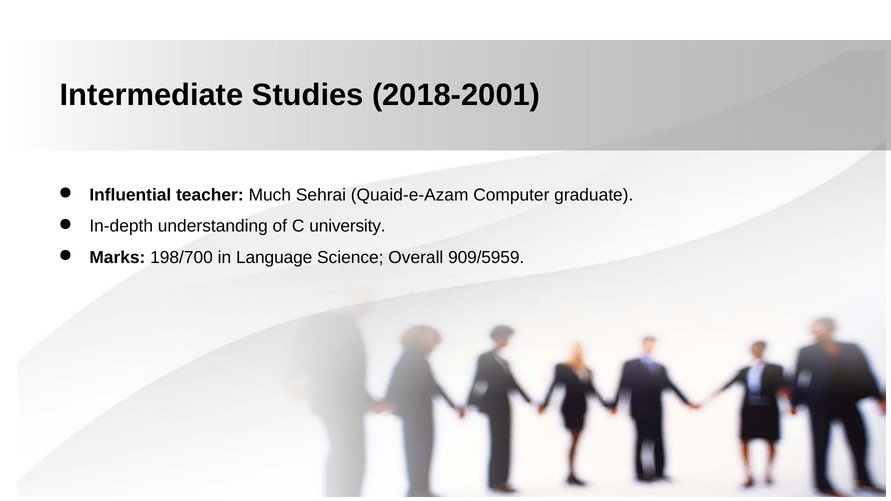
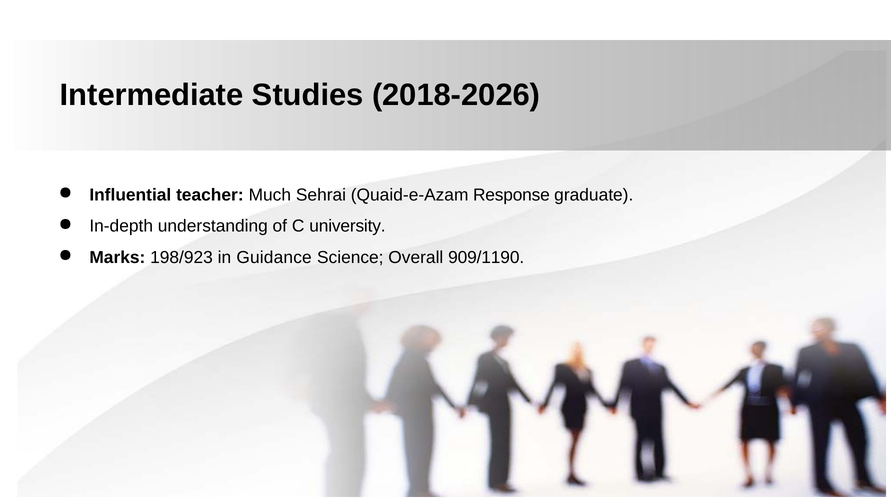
2018-2001: 2018-2001 -> 2018-2026 (456, 95)
Computer: Computer -> Response (511, 195)
198/700: 198/700 -> 198/923 (182, 257)
Language: Language -> Guidance (274, 257)
909/5959: 909/5959 -> 909/1190 (486, 257)
